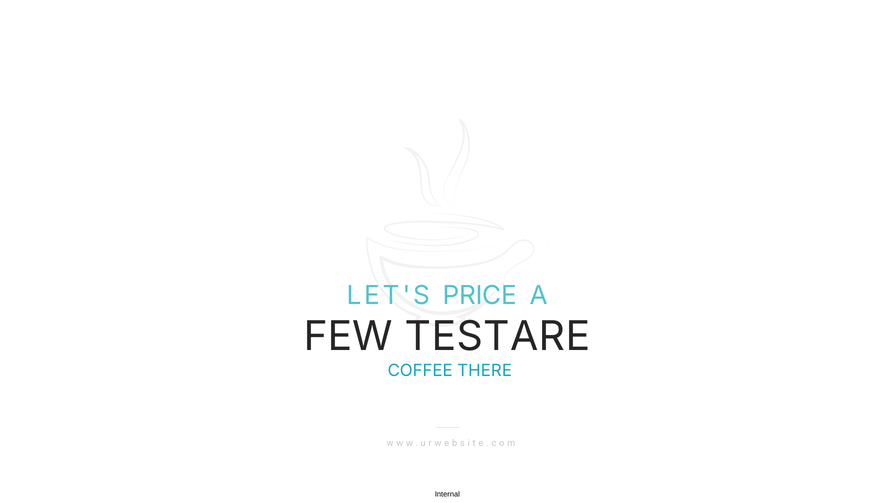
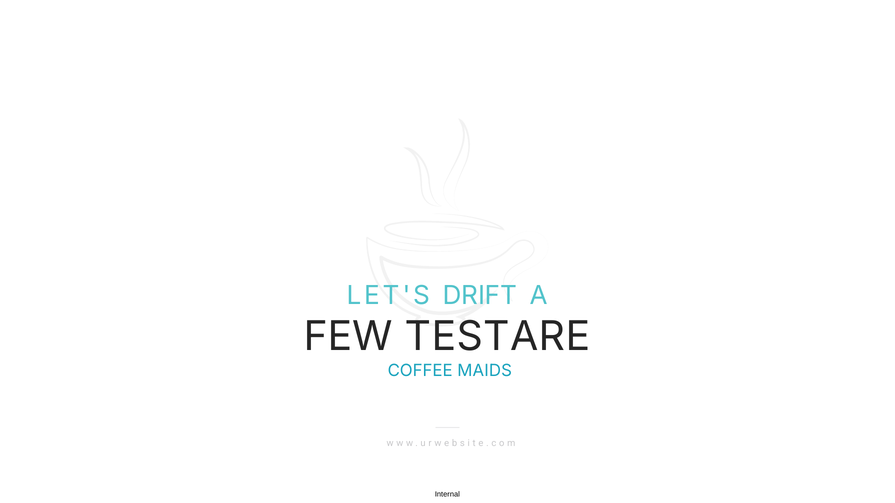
PRICE: PRICE -> DRIFT (480, 296)
THERE: THERE -> MAIDS (485, 371)
